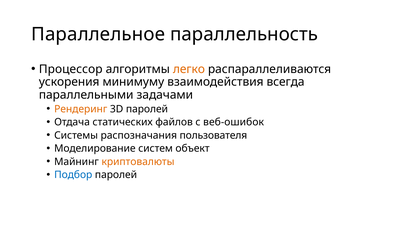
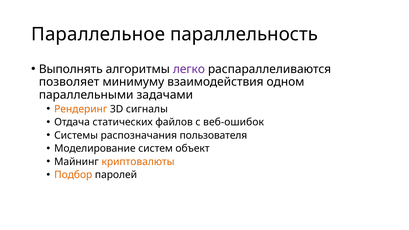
Процессор: Процессор -> Выполнять (71, 69)
легко colour: orange -> purple (189, 69)
ускорения: ускорения -> позволяет (69, 82)
всегда: всегда -> одном (285, 82)
3D паролей: паролей -> сигналы (147, 109)
Подбор colour: blue -> orange (73, 175)
